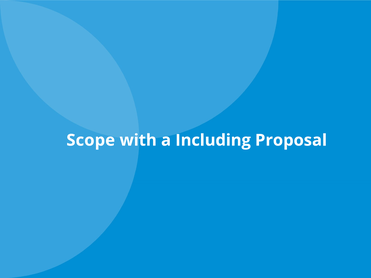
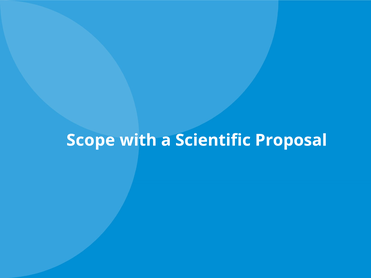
Including: Including -> Scientific (213, 140)
